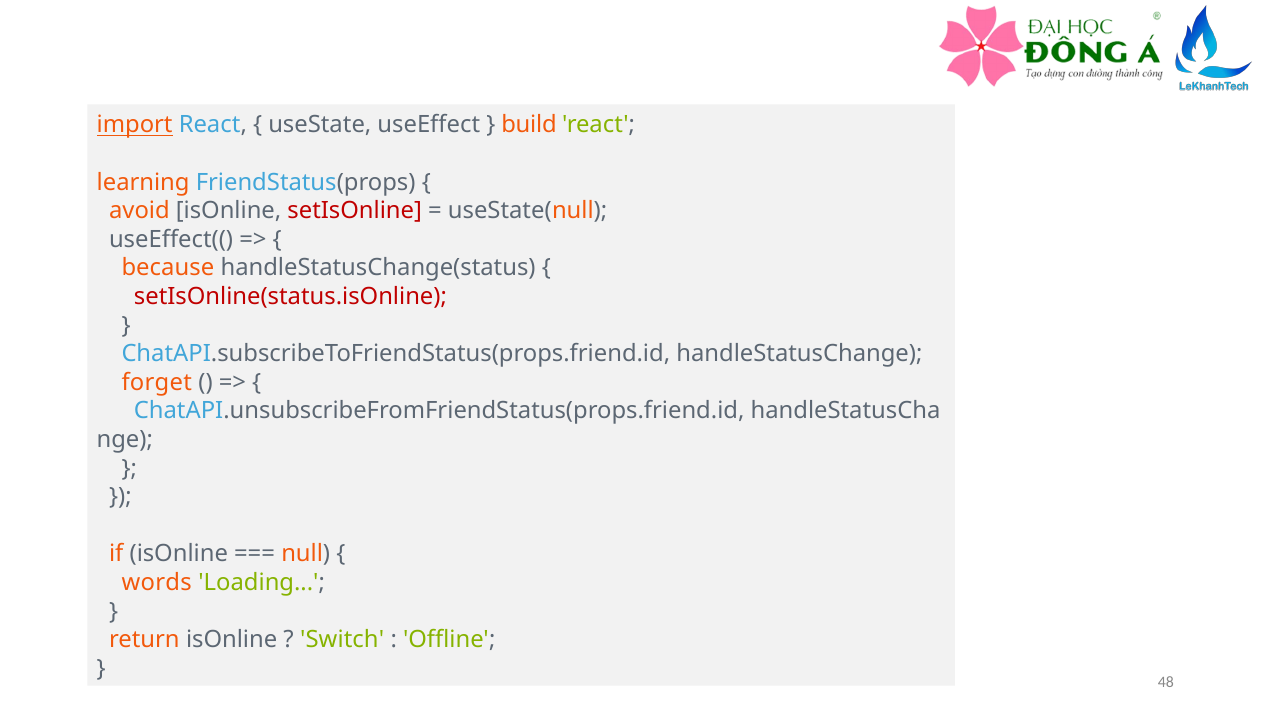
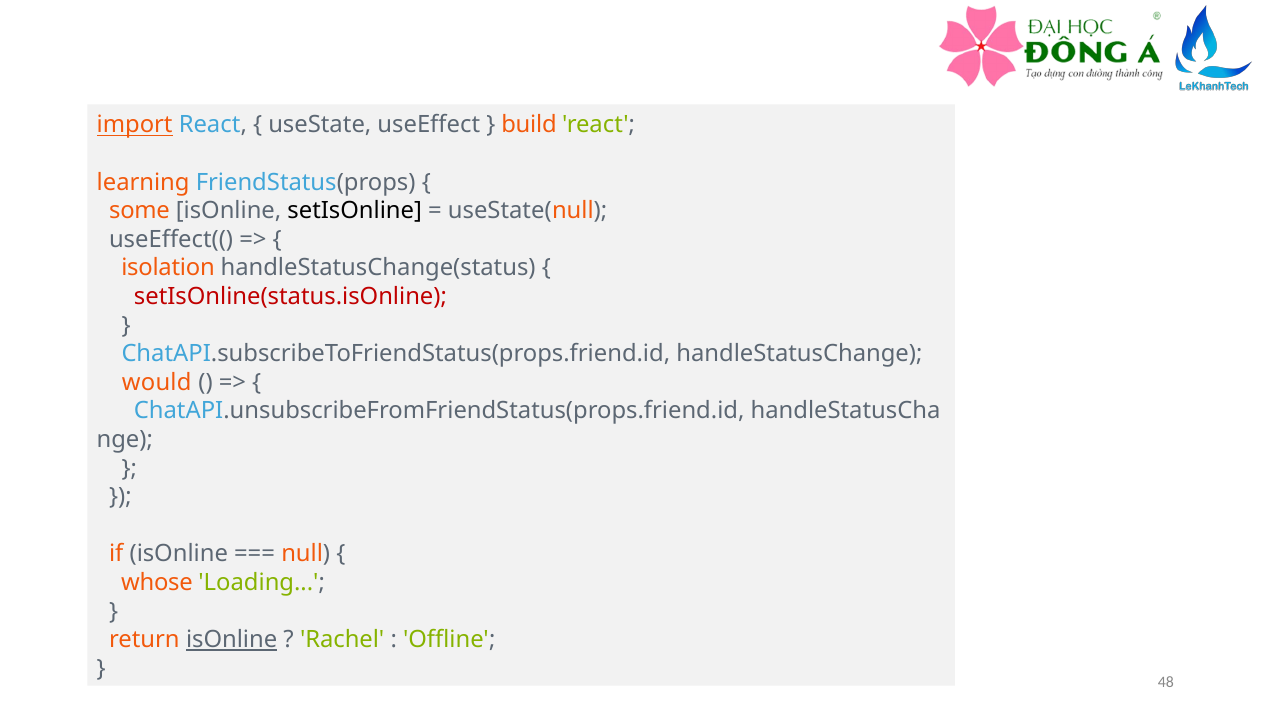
avoid: avoid -> some (140, 211)
setIsOnline colour: red -> black (355, 211)
because: because -> isolation (168, 268)
forget: forget -> would (157, 382)
words: words -> whose (157, 583)
isOnline underline: none -> present (232, 640)
Switch: Switch -> Rachel (342, 640)
